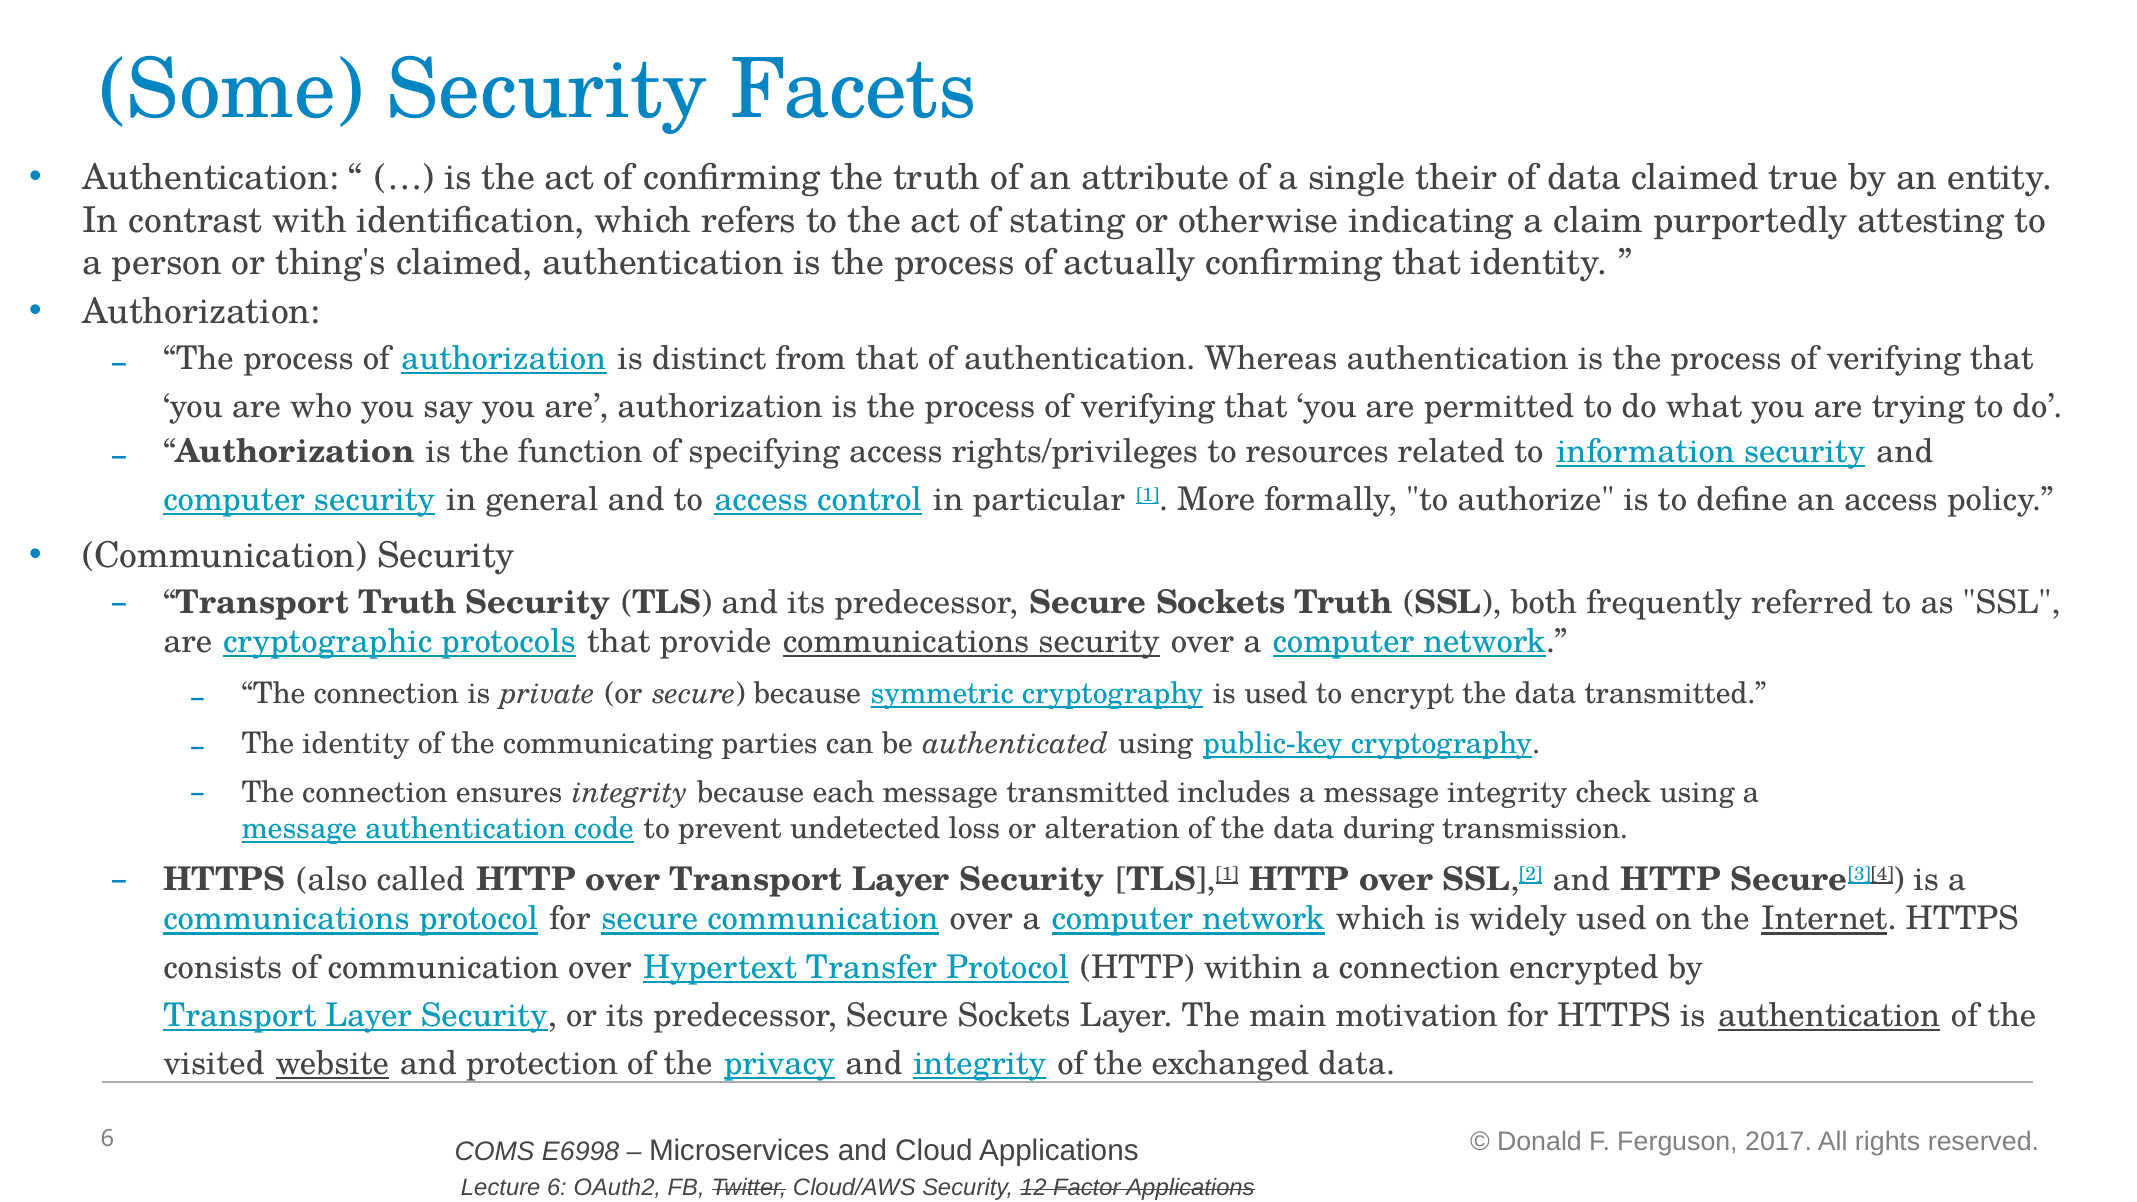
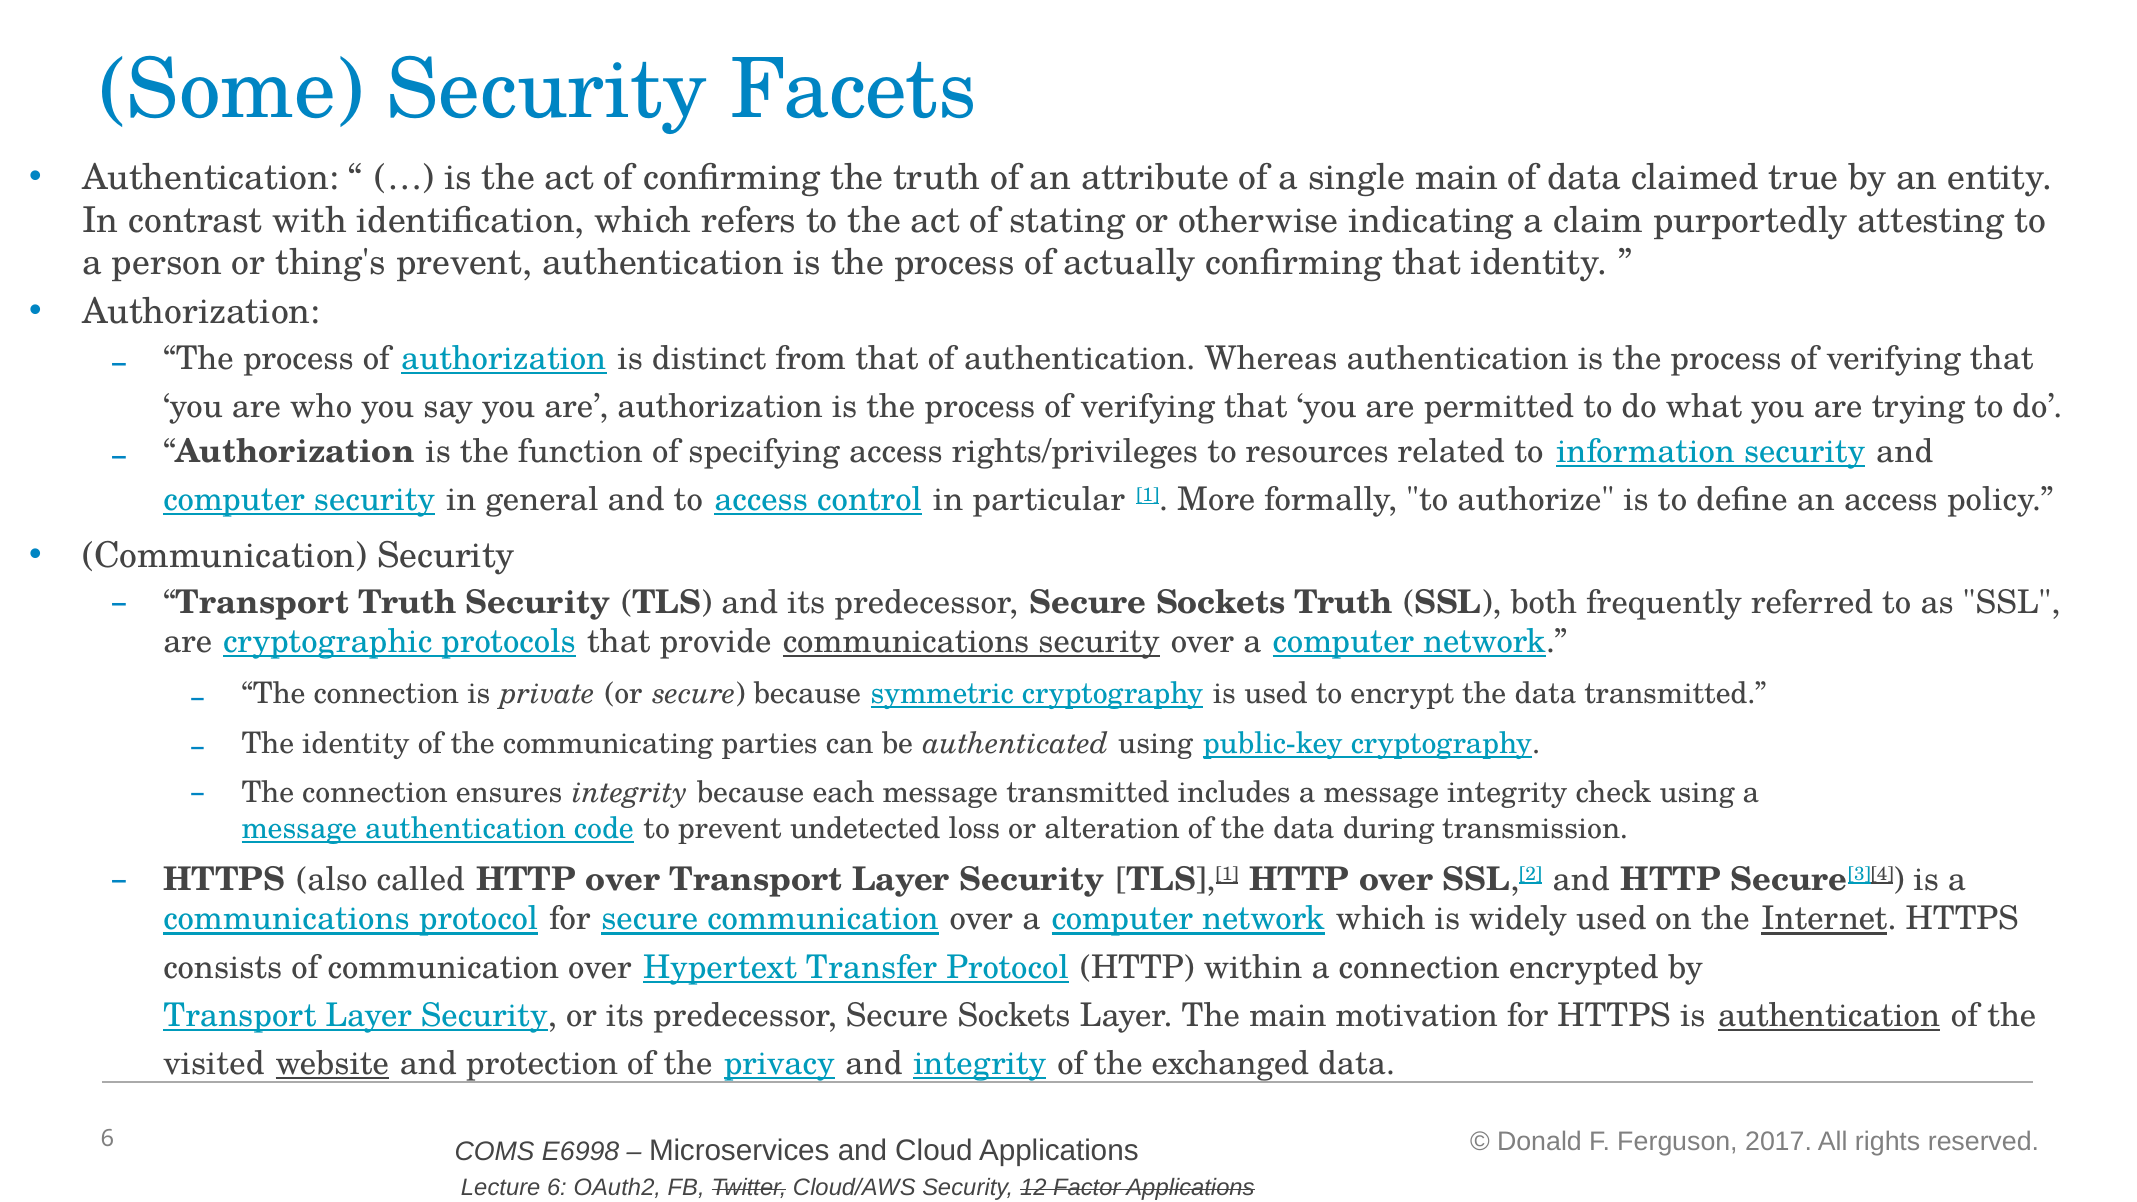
single their: their -> main (1457, 178)
thing's claimed: claimed -> prevent (464, 263)
